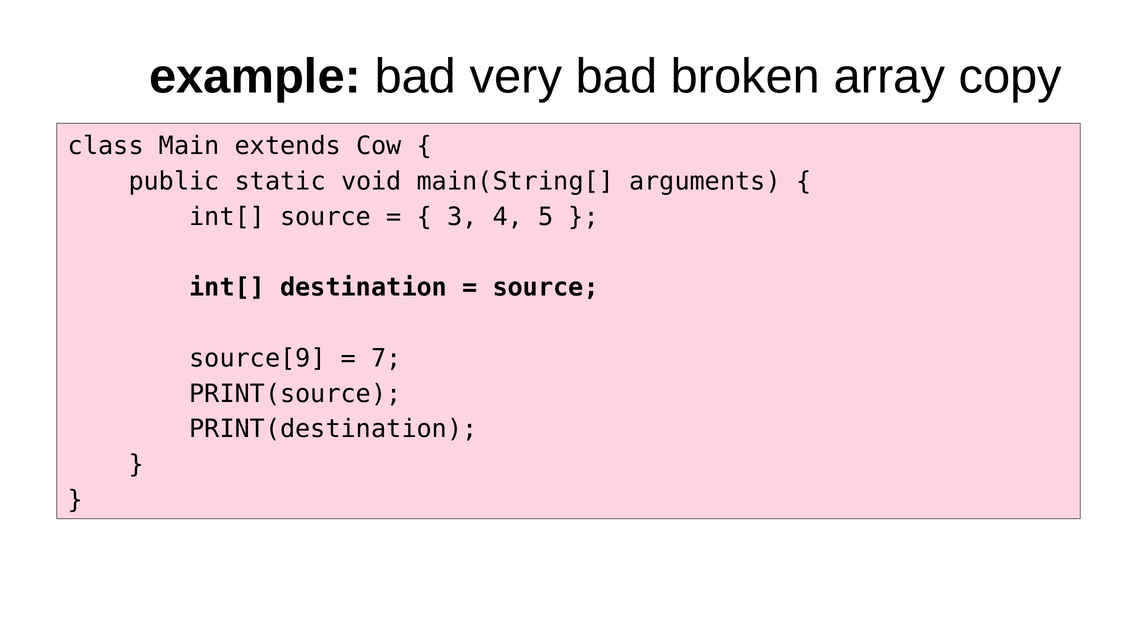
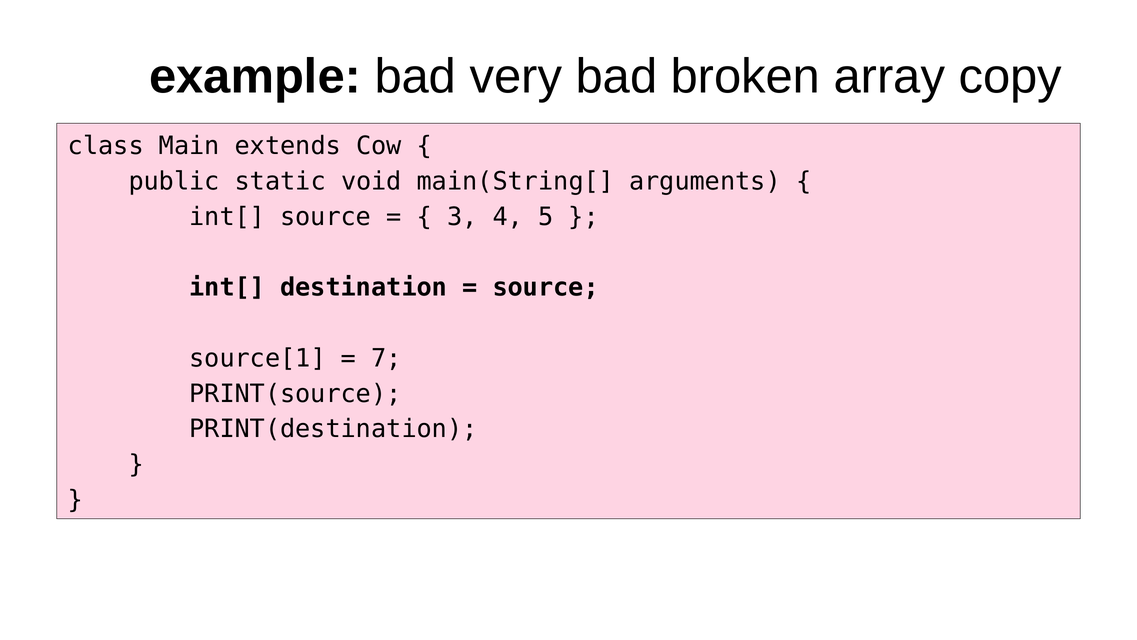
source[9: source[9 -> source[1 (257, 358)
